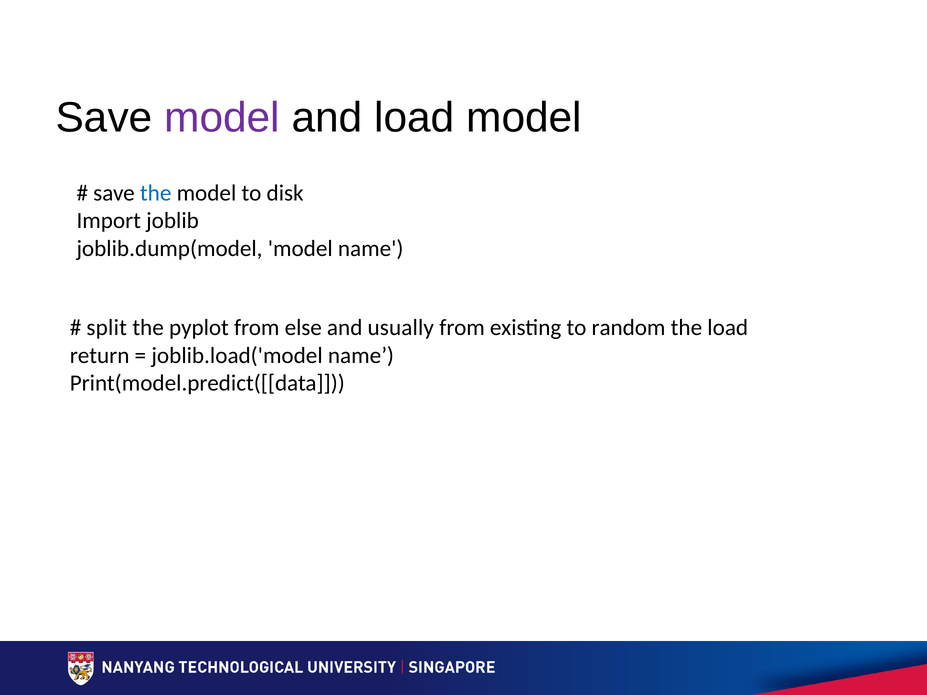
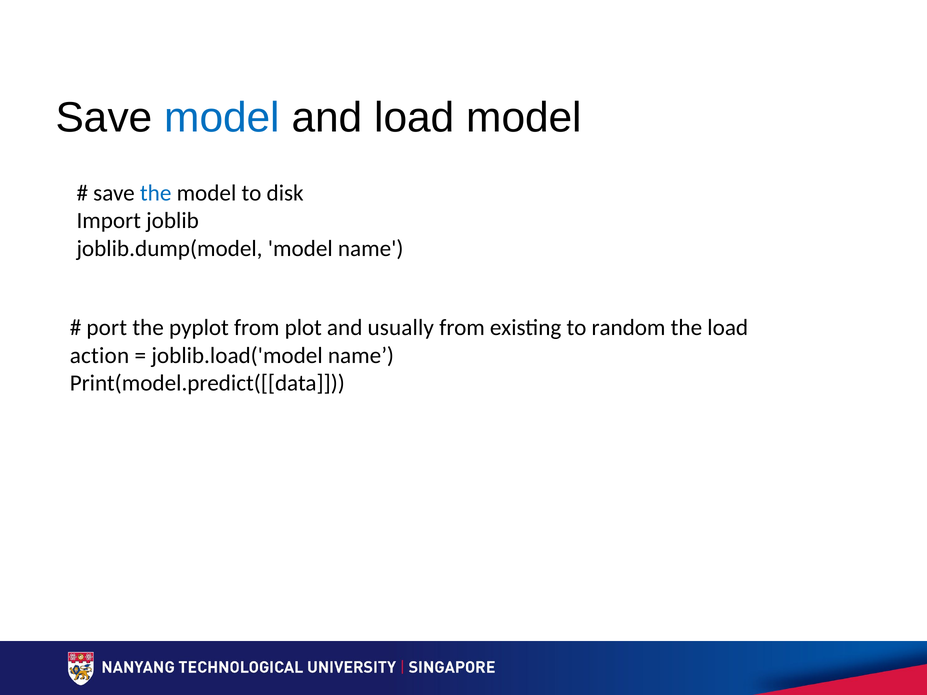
model colour: purple -> blue (222, 118)
split: split -> port (107, 328)
else: else -> plot (303, 328)
return: return -> action (99, 355)
